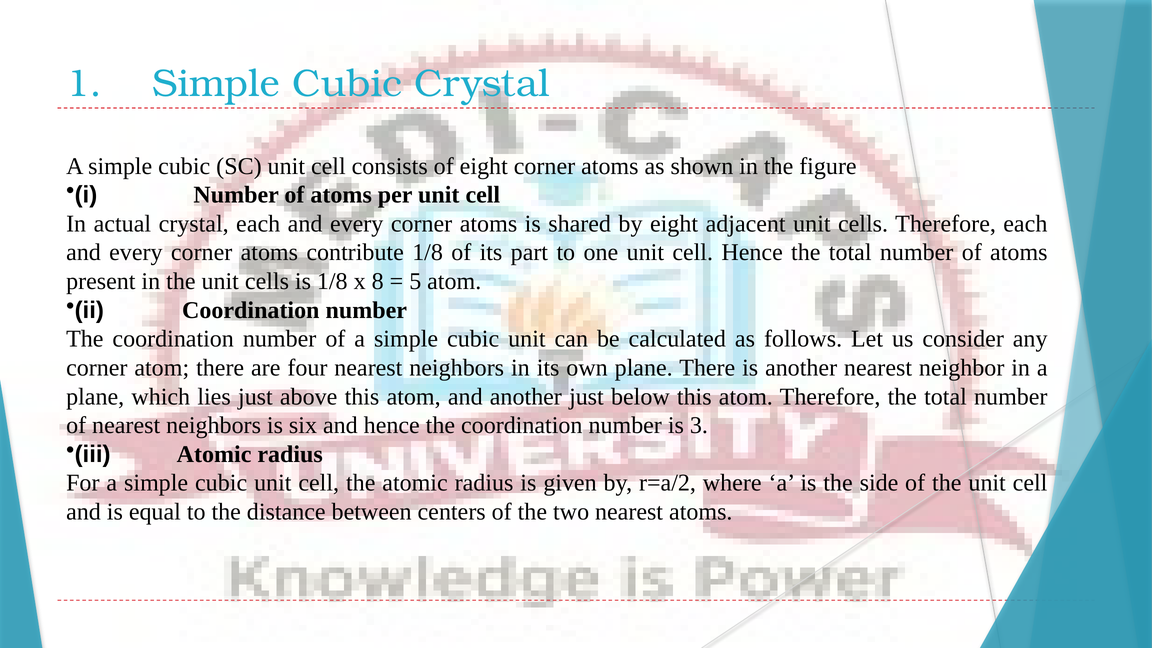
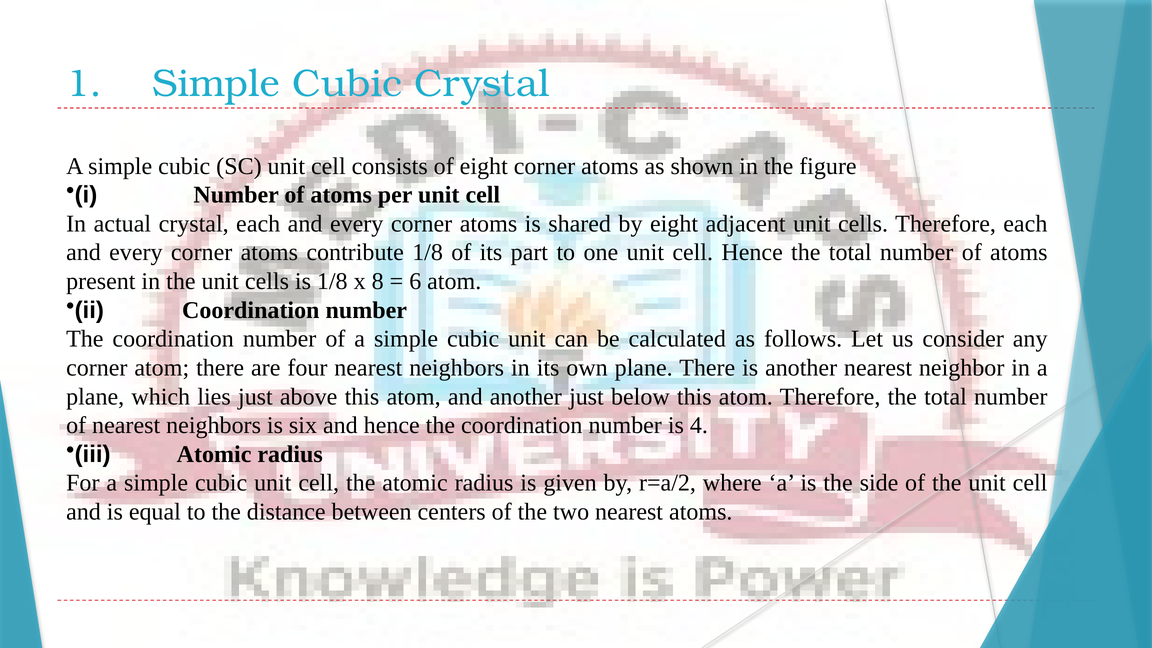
5: 5 -> 6 (415, 281)
3: 3 -> 4 (699, 425)
